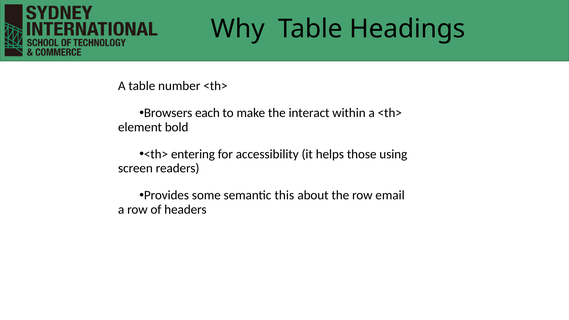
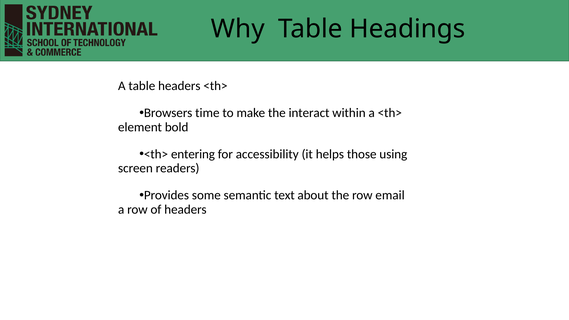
table number: number -> headers (179, 86)
each: each -> time (207, 113)
this: this -> text (284, 195)
